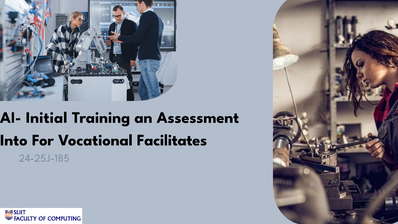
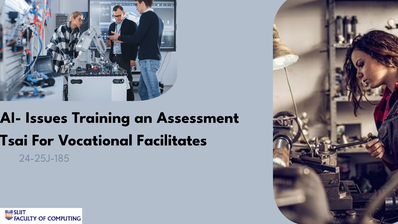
Initial: Initial -> Issues (47, 117)
Into: Into -> Tsai (14, 140)
